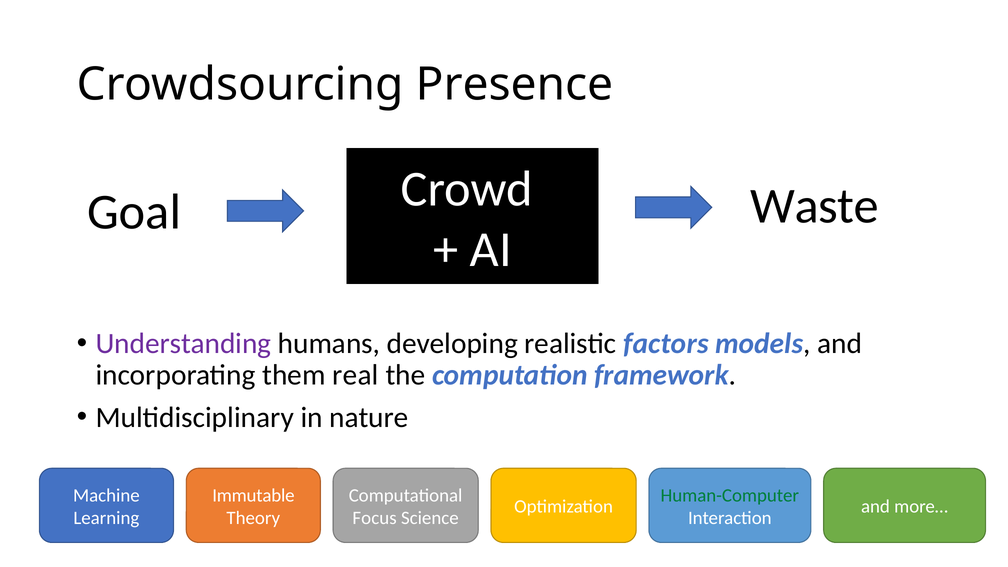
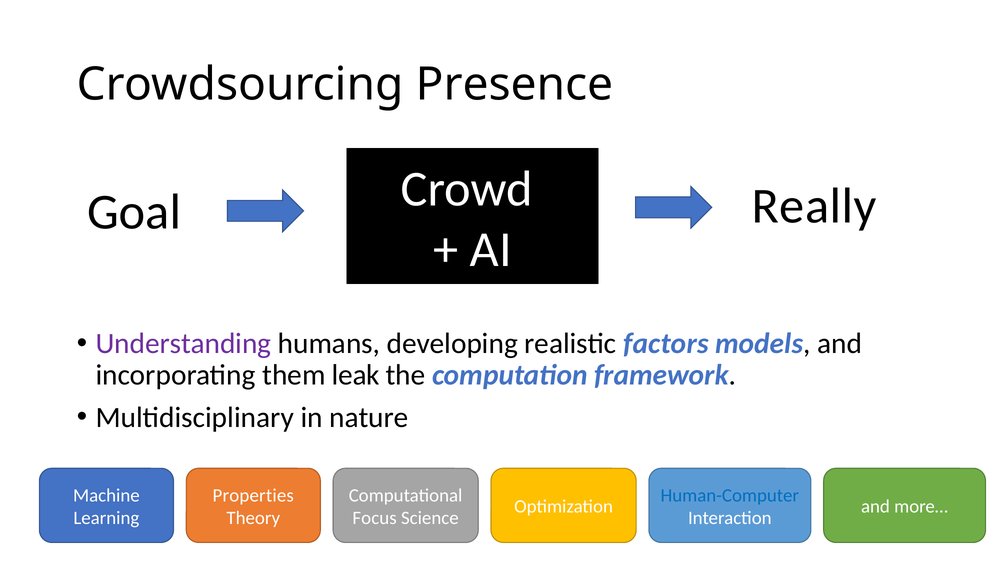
Waste: Waste -> Really (814, 206)
real: real -> leak (356, 375)
Immutable: Immutable -> Properties (253, 495)
Human-Computer colour: green -> blue (730, 495)
